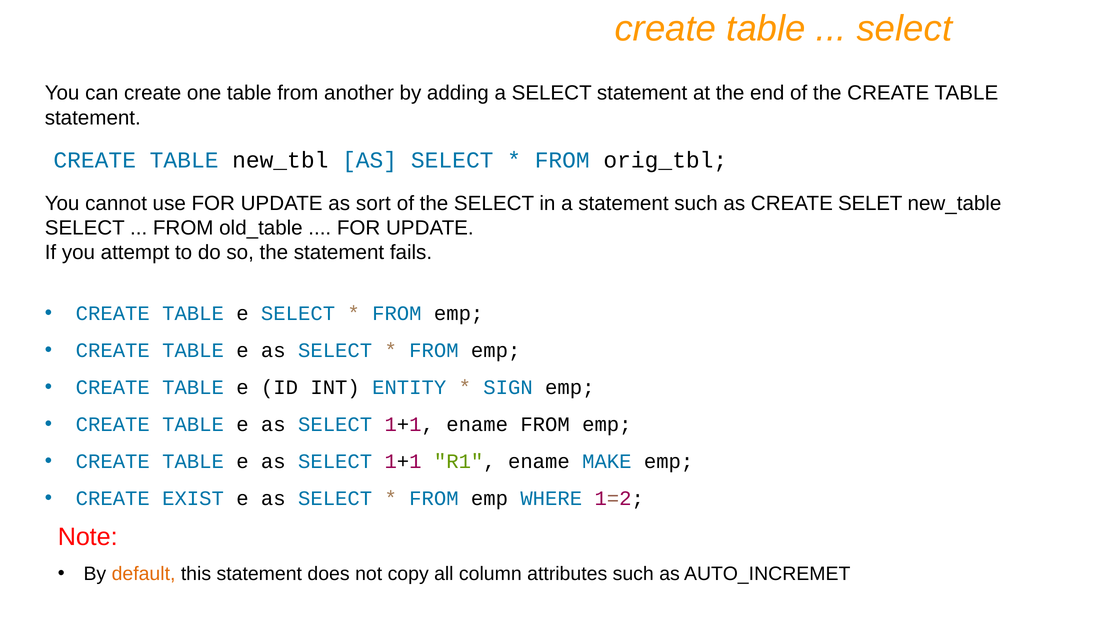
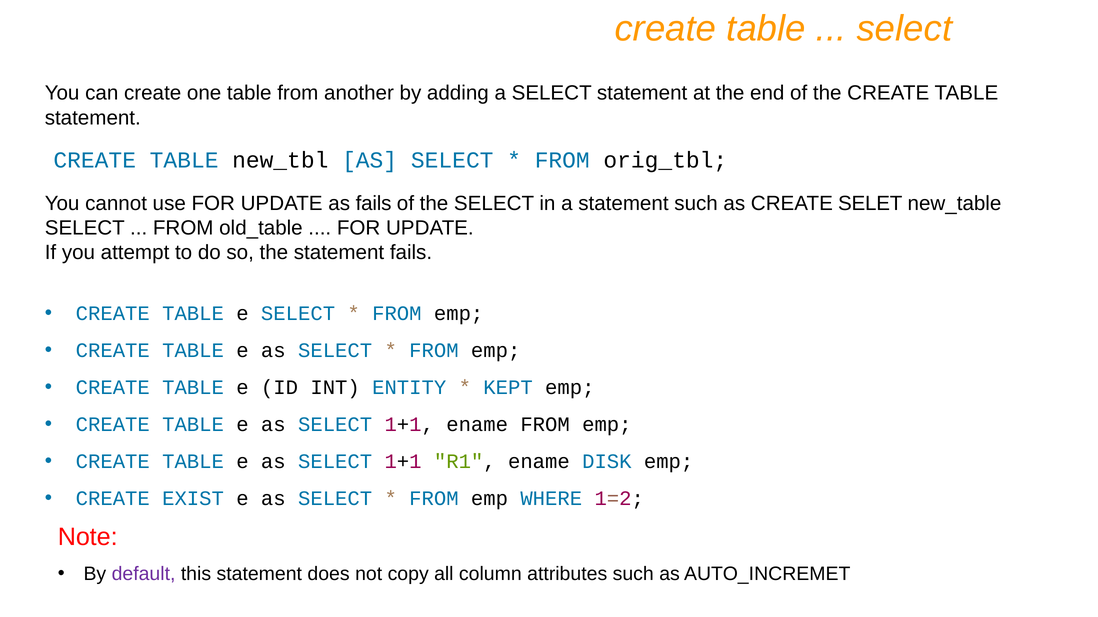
as sort: sort -> fails (374, 203)
SIGN: SIGN -> KEPT (508, 388)
MAKE: MAKE -> DISK (607, 462)
default colour: orange -> purple (144, 575)
